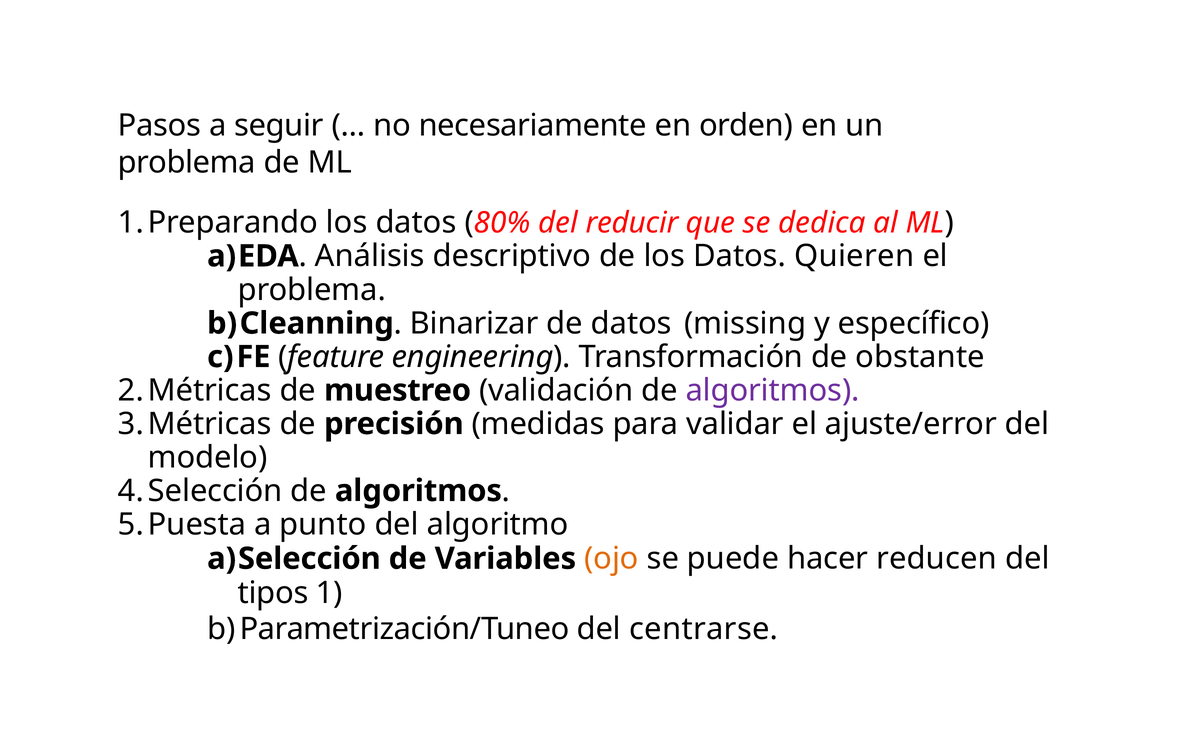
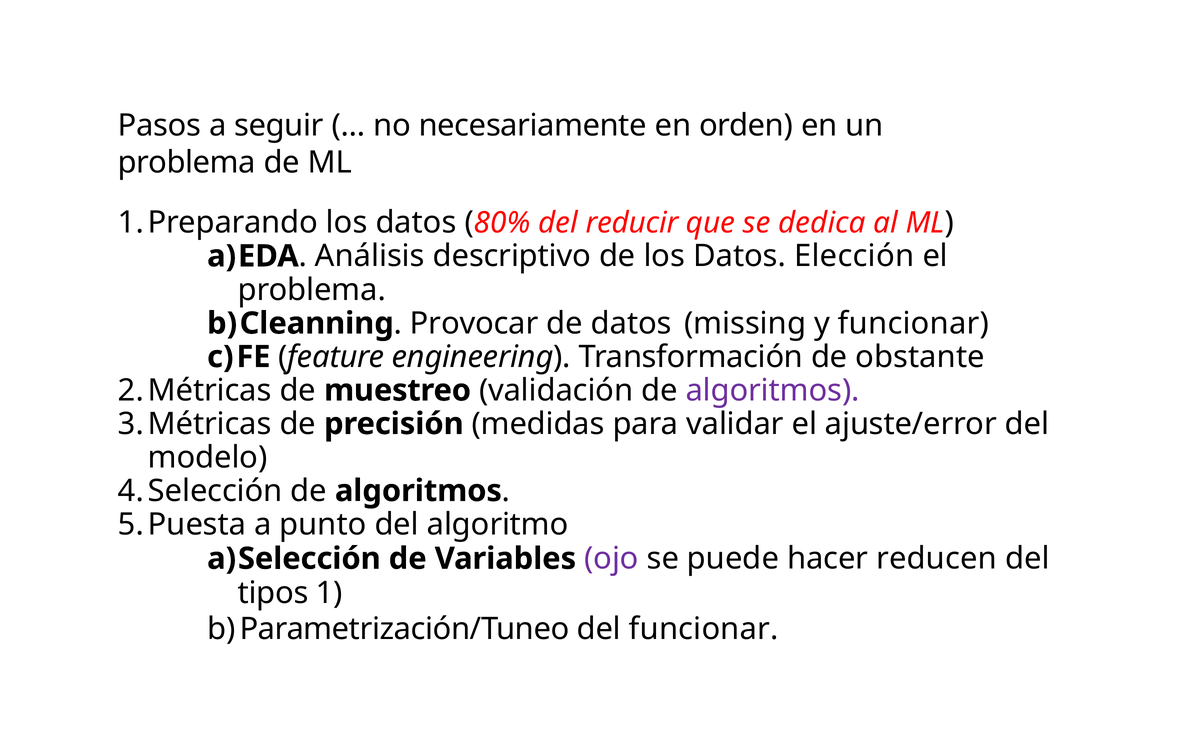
Quieren: Quieren -> Elección (854, 256)
Binarizar: Binarizar -> Provocar (474, 324)
y específico: específico -> funcionar (914, 324)
ojo colour: orange -> purple (611, 559)
del centrarse: centrarse -> funcionar (704, 629)
